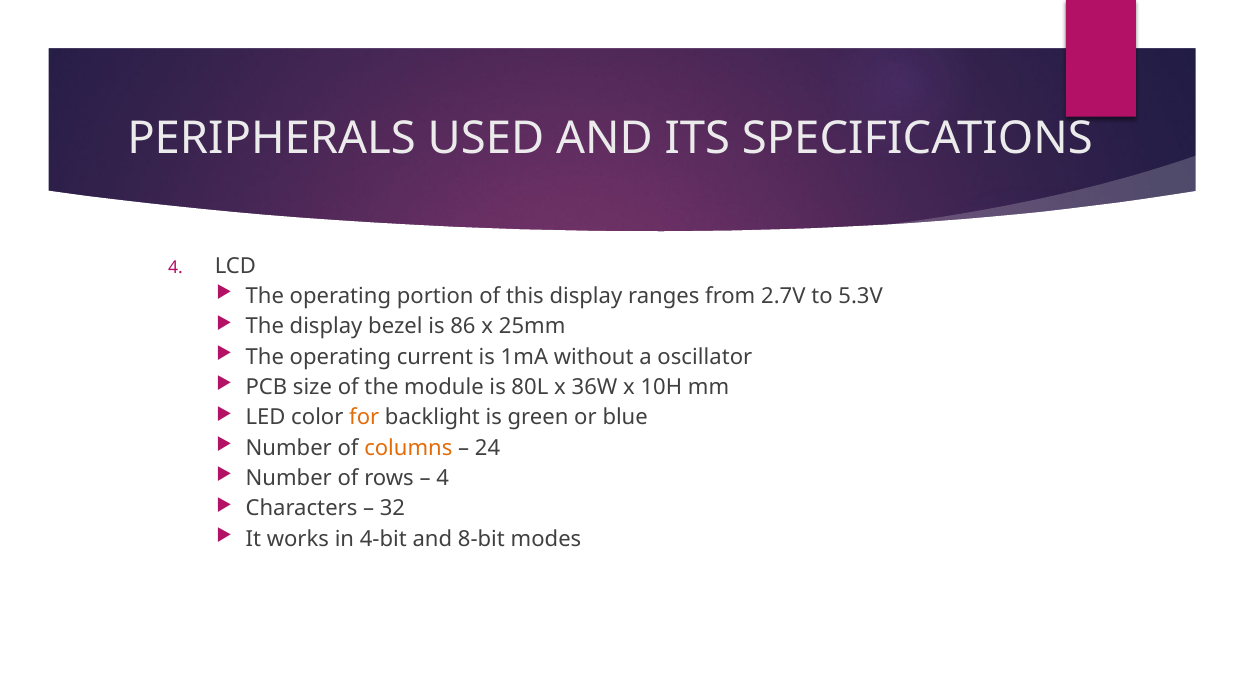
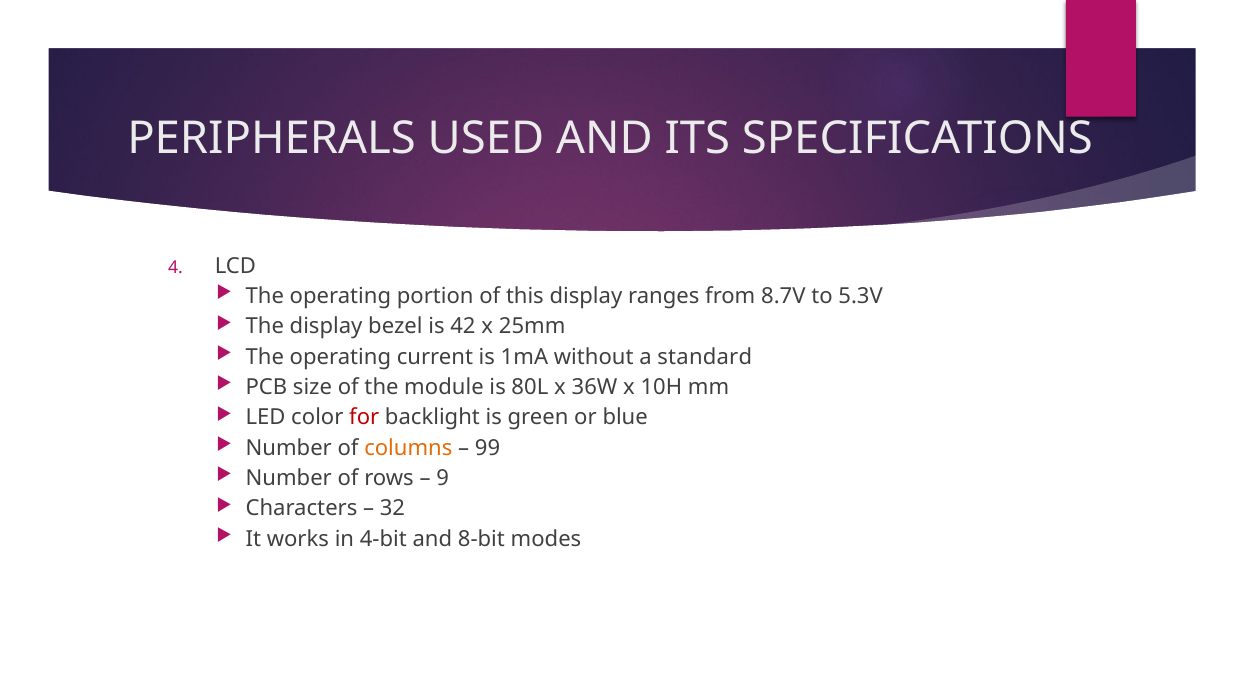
2.7V: 2.7V -> 8.7V (783, 296)
86: 86 -> 42 (463, 327)
oscillator: oscillator -> standard (705, 357)
for colour: orange -> red (364, 418)
24: 24 -> 99 (487, 448)
4: 4 -> 9 (443, 479)
